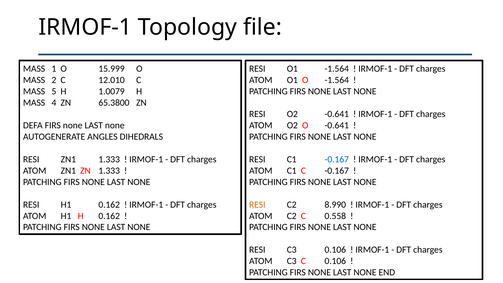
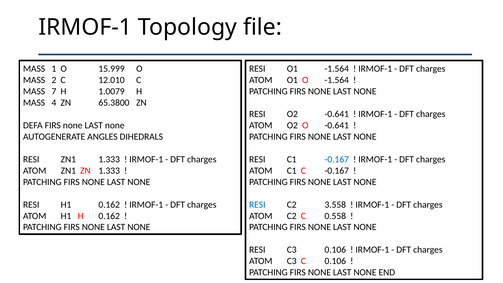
5: 5 -> 7 (54, 91)
RESI colour: orange -> blue (257, 205)
8.990: 8.990 -> 3.558 (335, 205)
